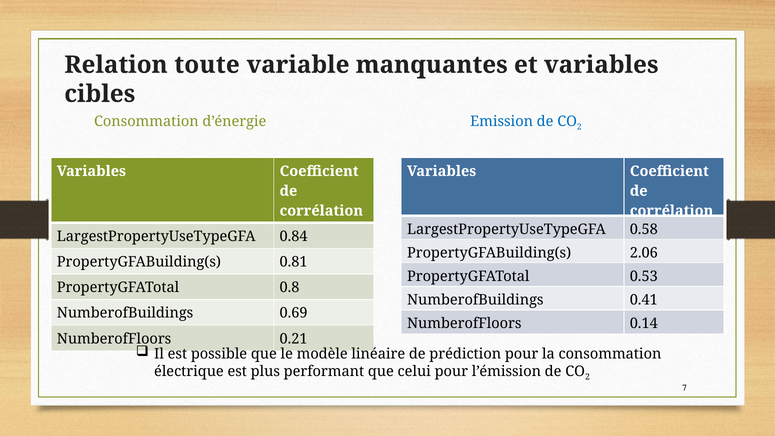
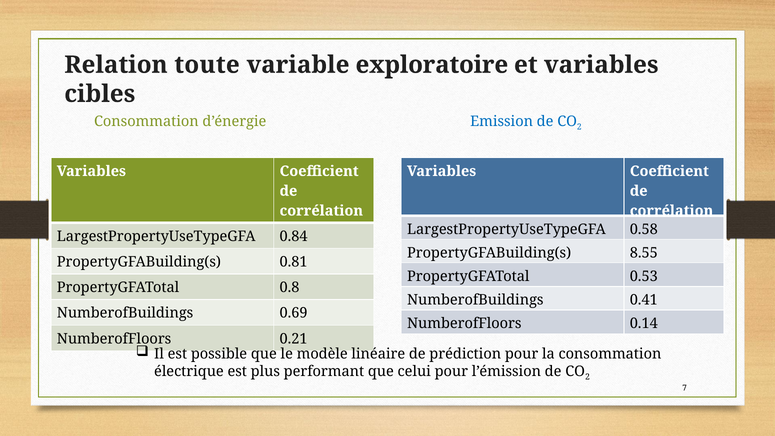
manquantes: manquantes -> exploratoire (432, 65)
2.06: 2.06 -> 8.55 (644, 253)
